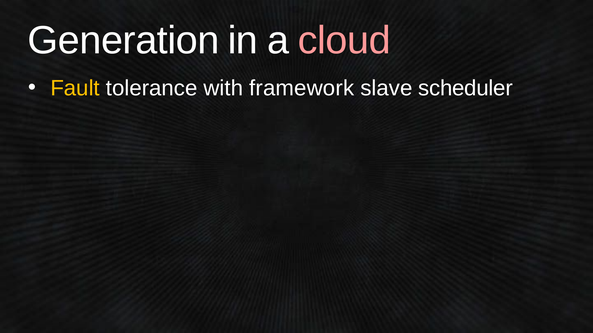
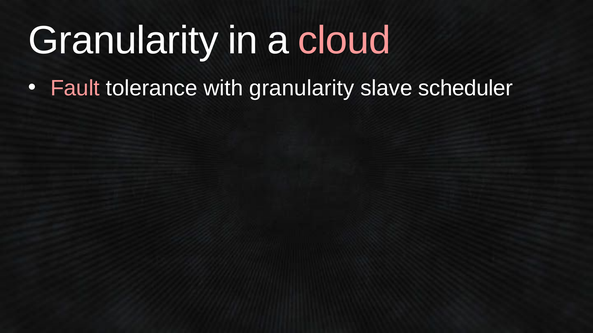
Generation: Generation -> Granularity (123, 41)
Fault colour: yellow -> pink (75, 88)
with framework: framework -> granularity (302, 88)
